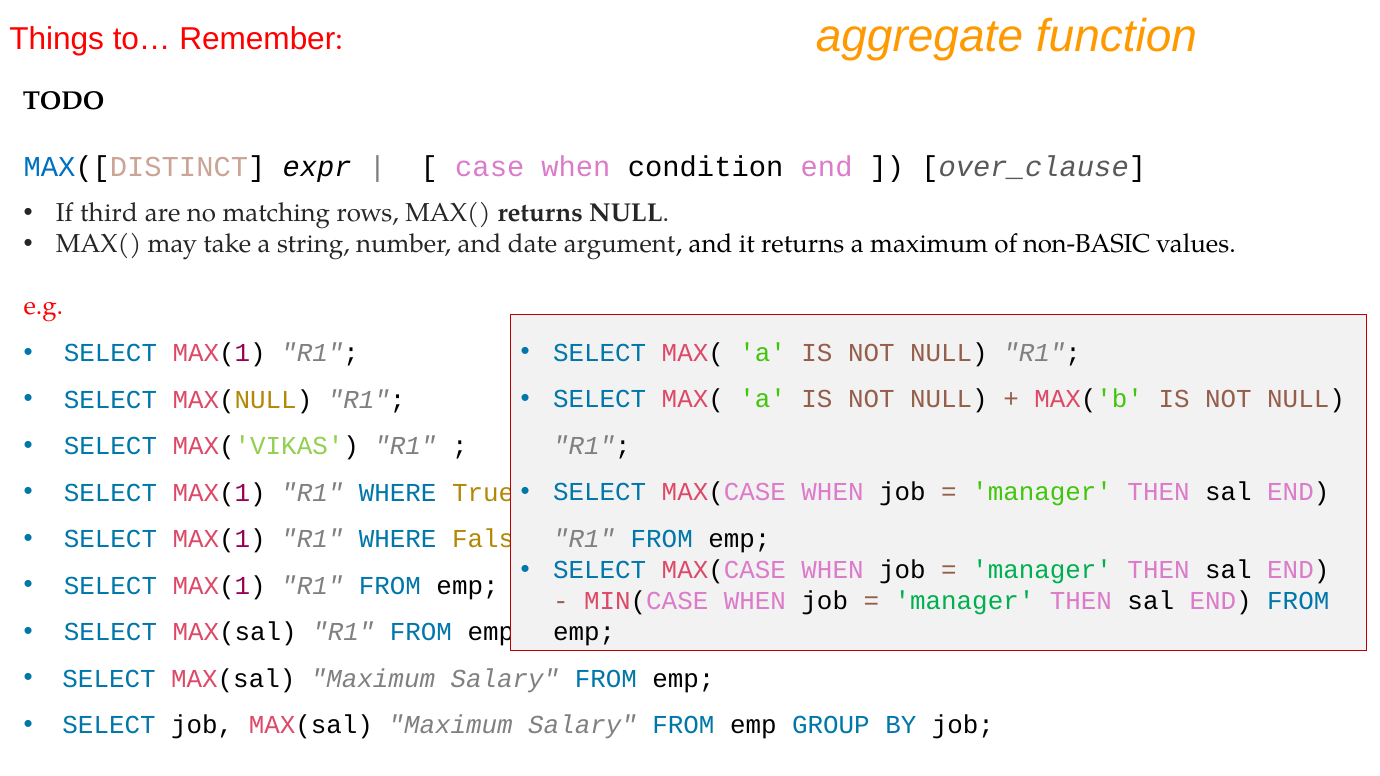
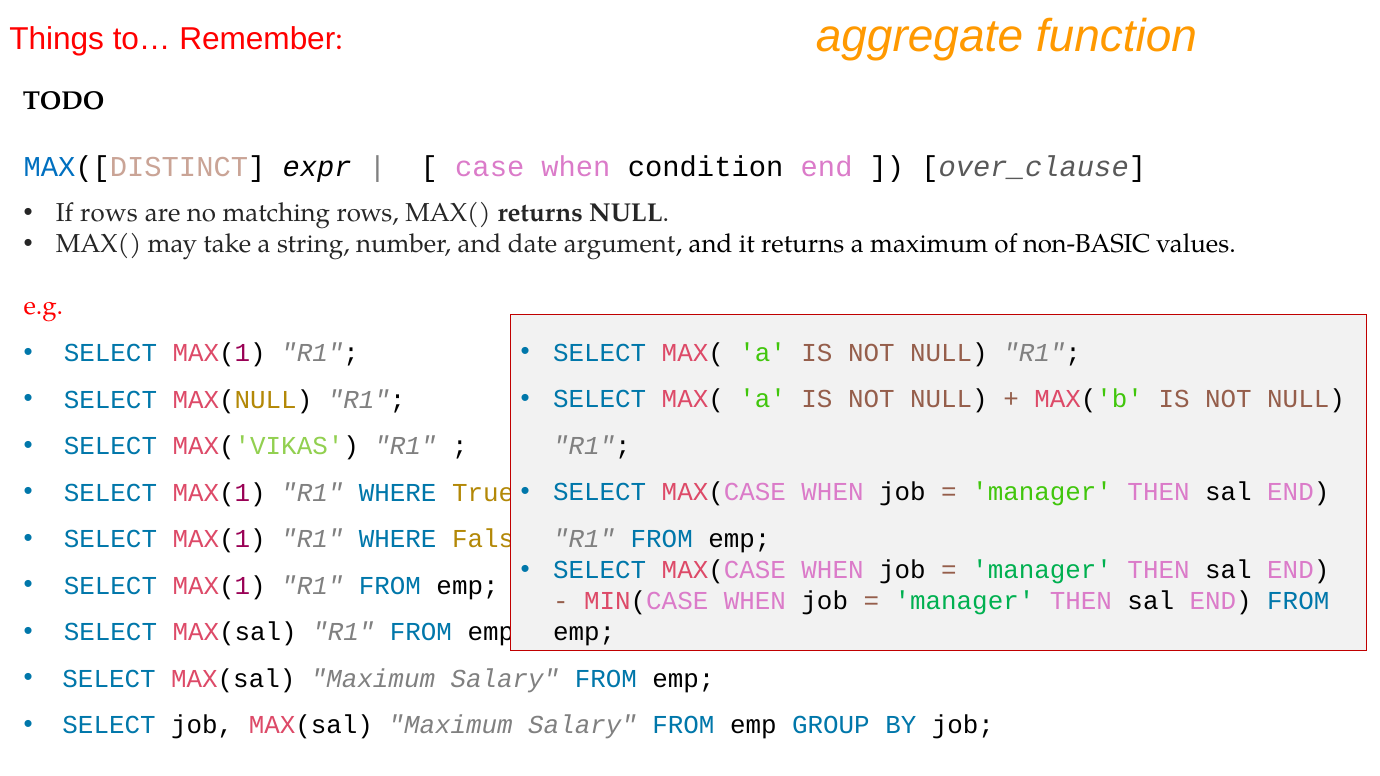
If third: third -> rows (109, 213)
